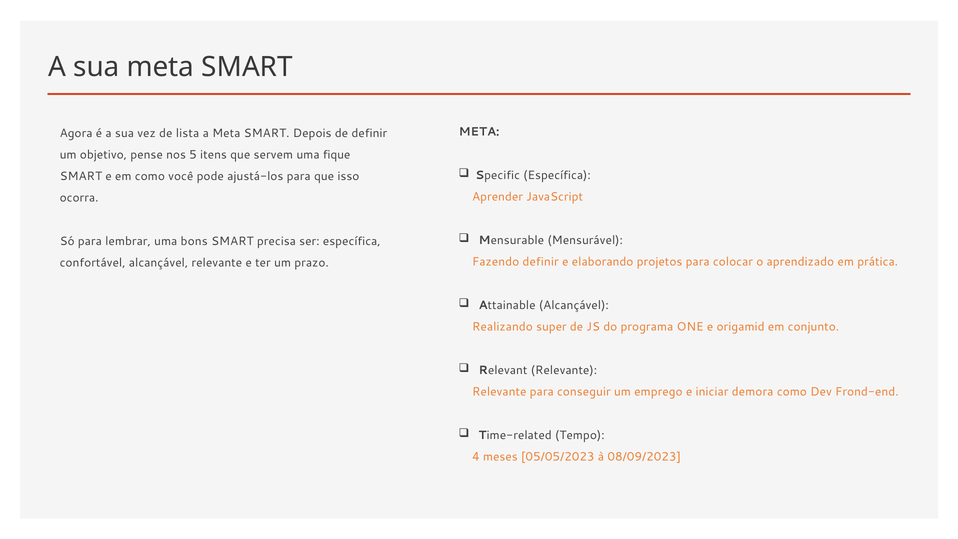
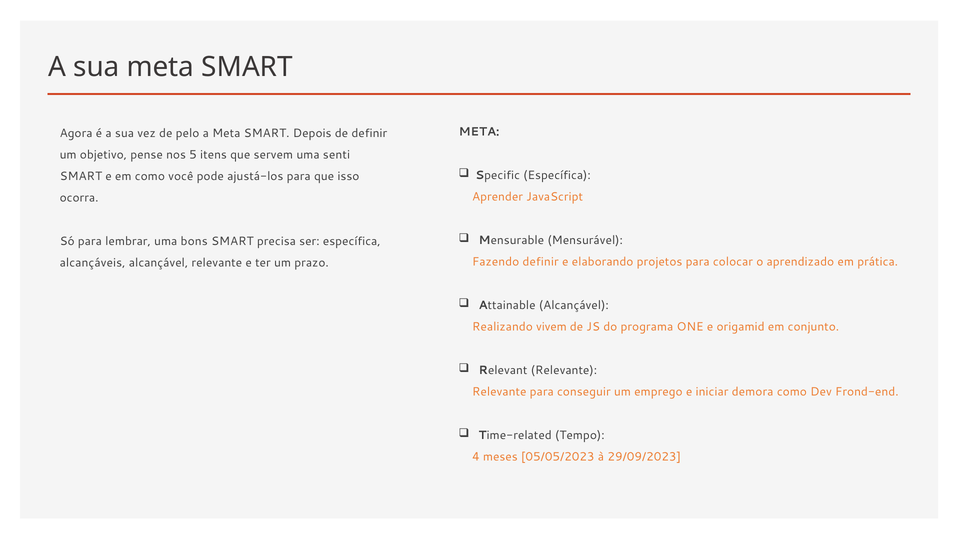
lista: lista -> pelo (188, 133)
fique: fique -> senti (336, 155)
confortável: confortável -> alcançáveis (93, 263)
super: super -> vivem (551, 327)
08/09/2023: 08/09/2023 -> 29/09/2023 (644, 457)
